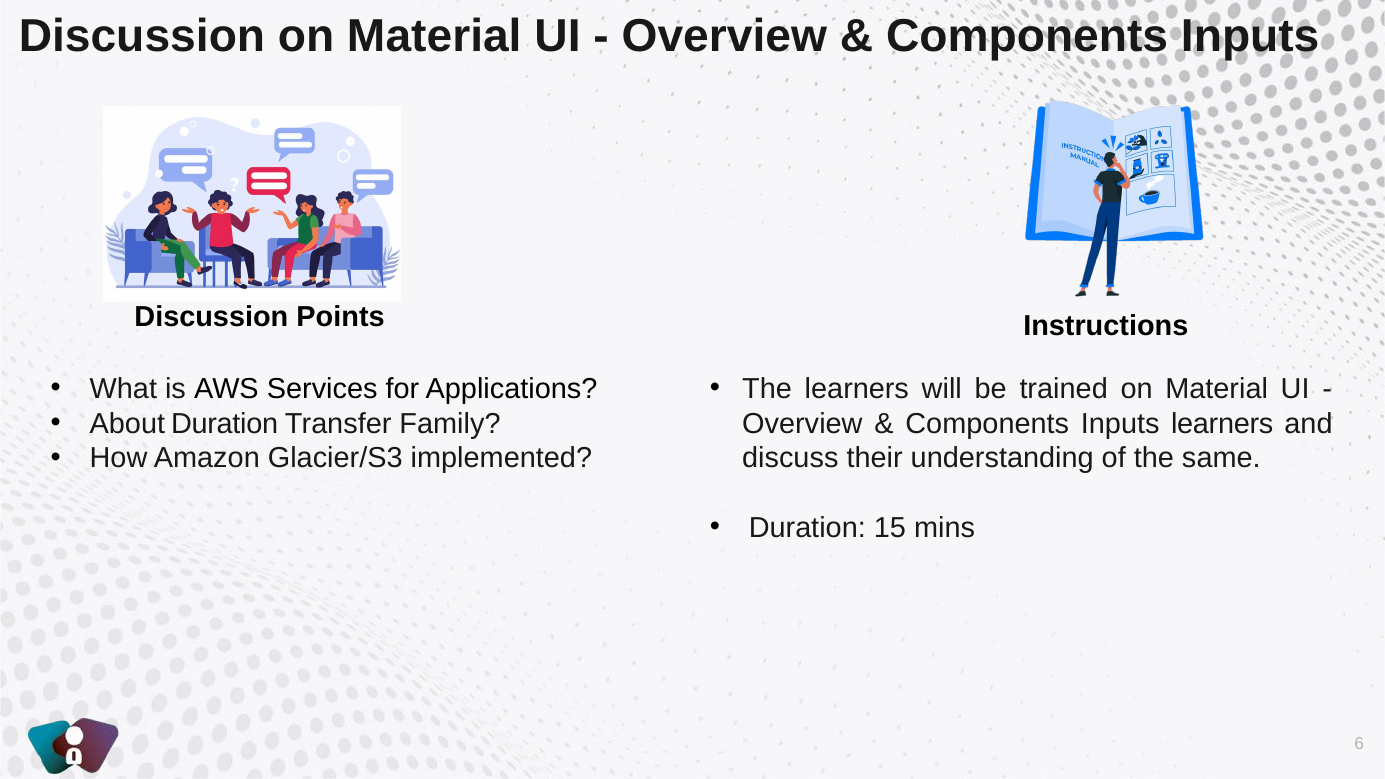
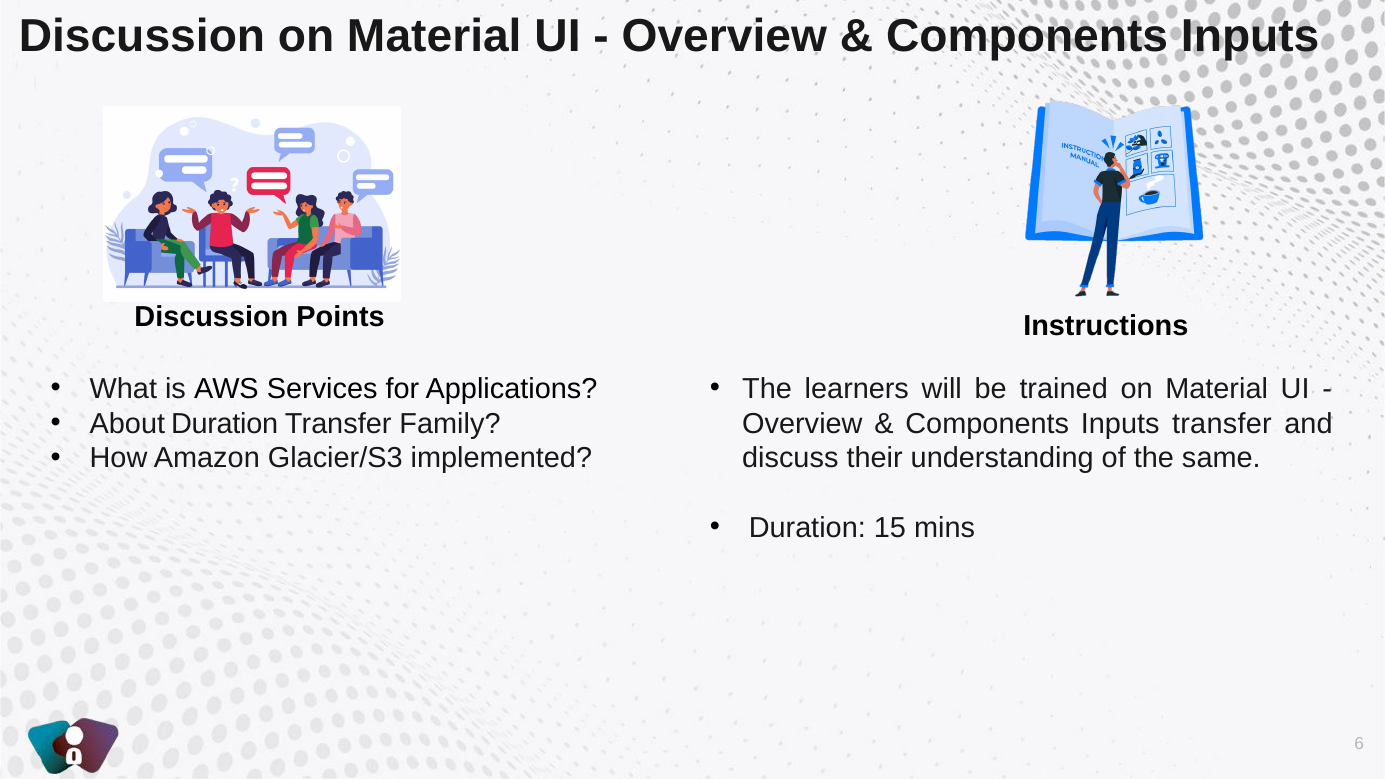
Inputs learners: learners -> transfer (1222, 424)
